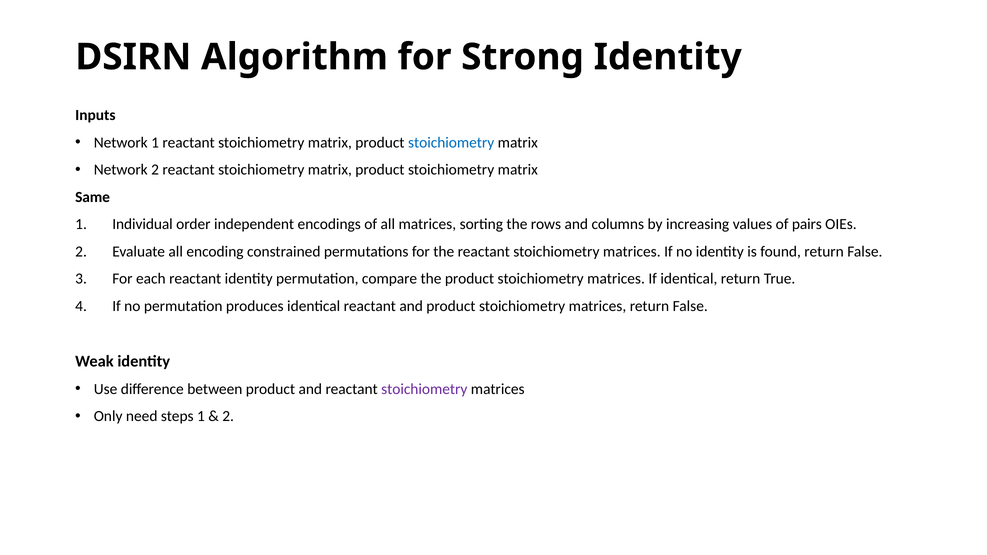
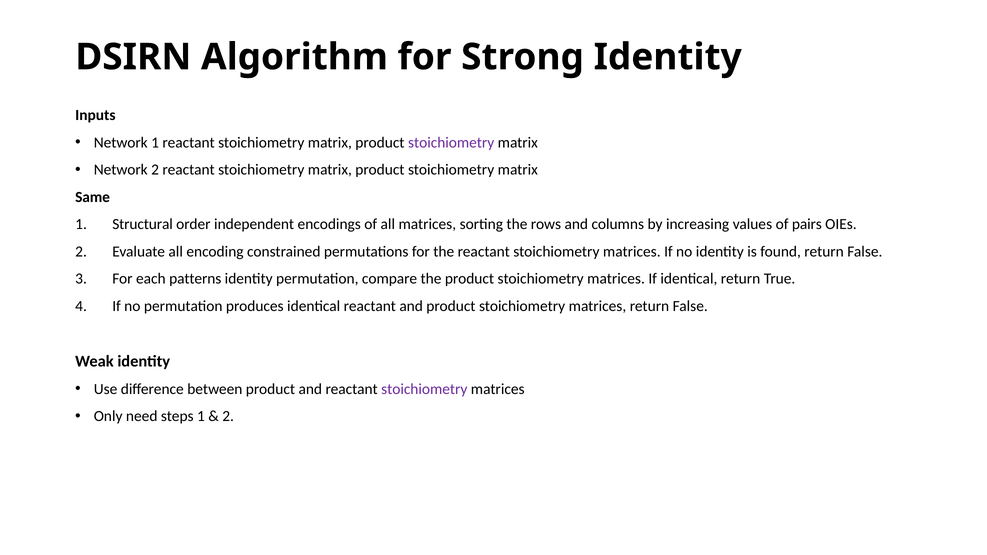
stoichiometry colour: blue -> purple (451, 142)
Individual: Individual -> Structural (143, 224)
each reactant: reactant -> patterns (195, 279)
